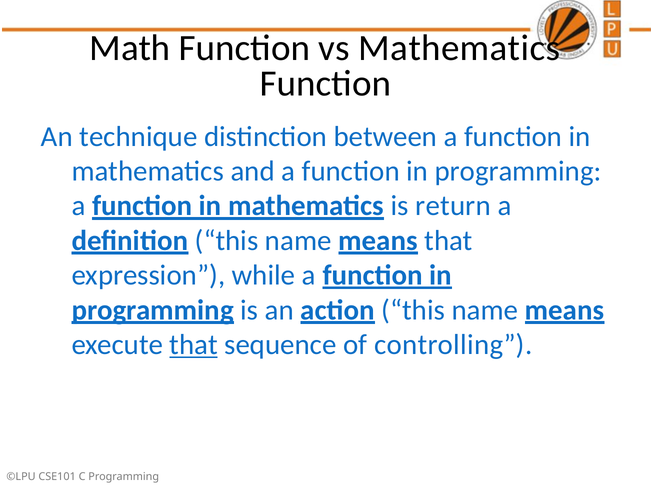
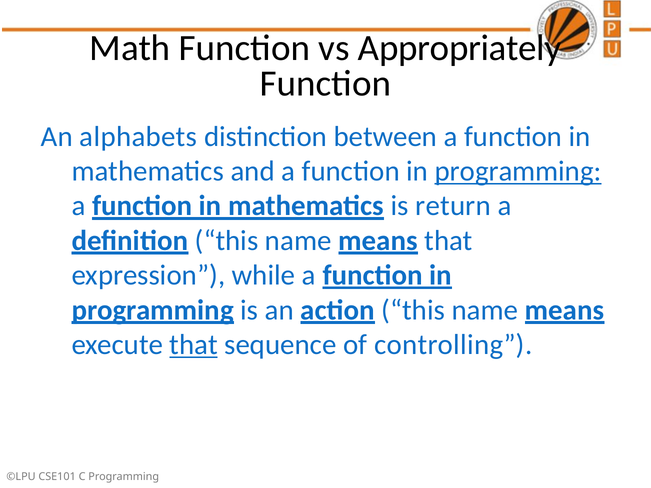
vs Mathematics: Mathematics -> Appropriately (460, 48)
technique: technique -> alphabets (138, 137)
programming underline: none -> present (518, 171)
